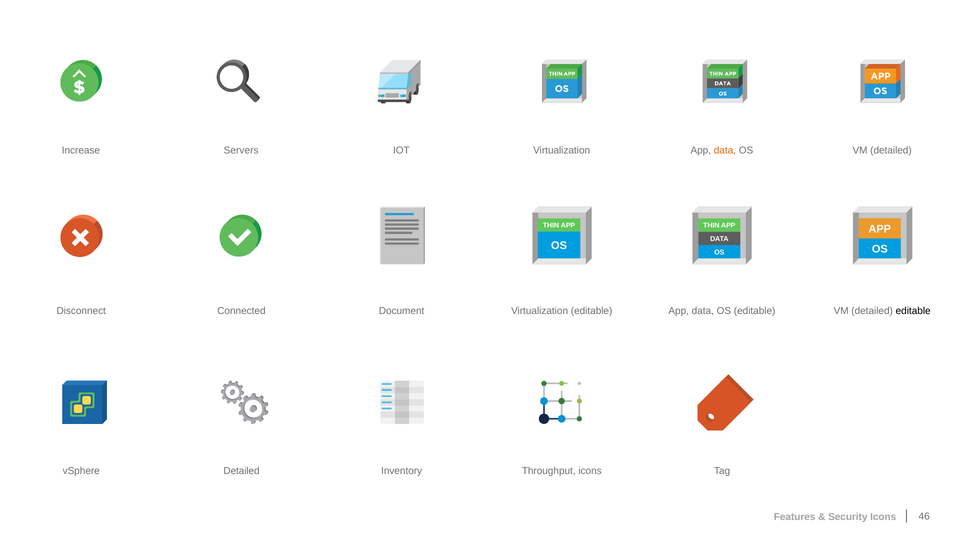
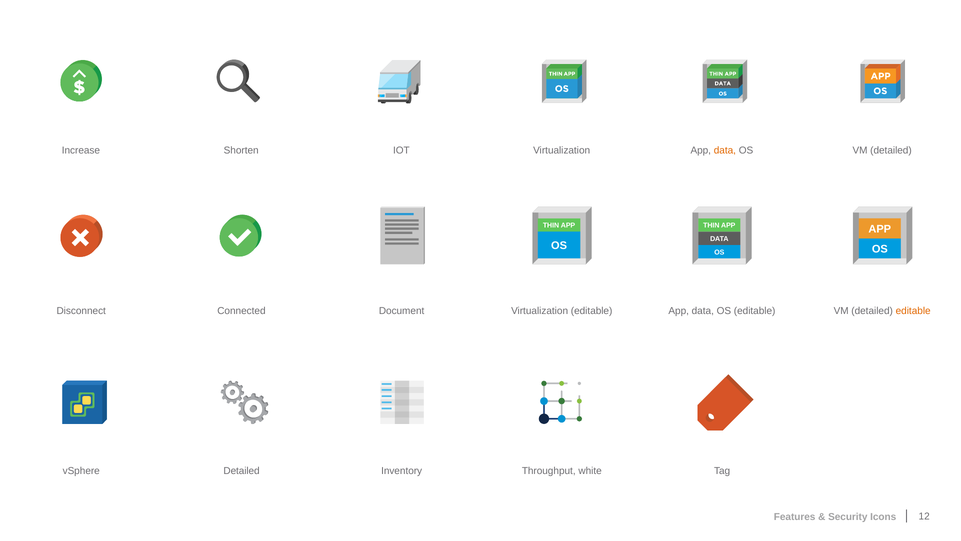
Servers: Servers -> Shorten (241, 150)
editable colour: black -> orange (913, 311)
Throughput icons: icons -> white (590, 471)
46: 46 -> 12 (924, 516)
